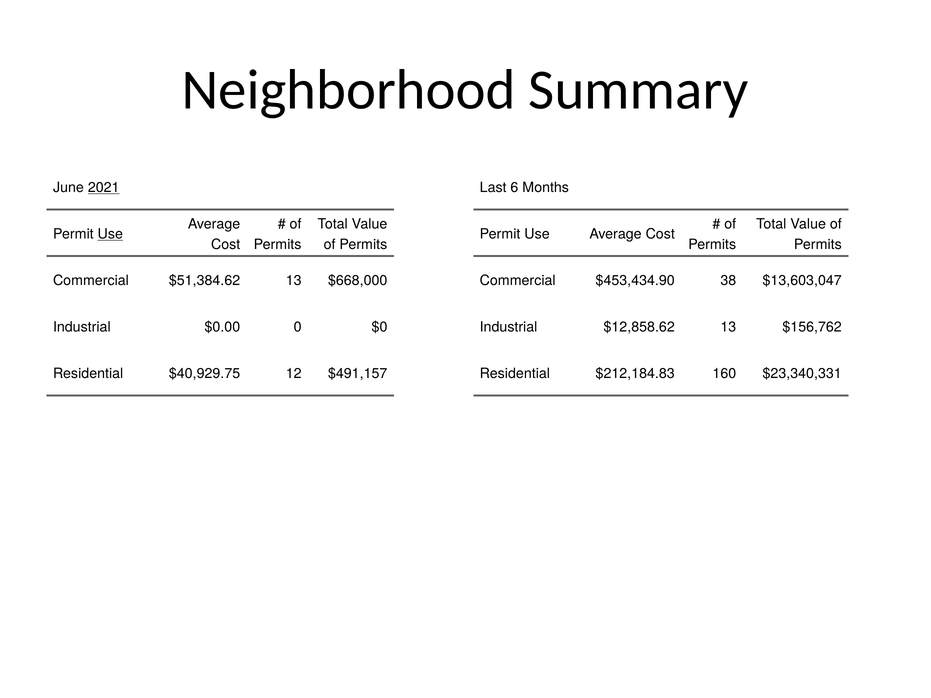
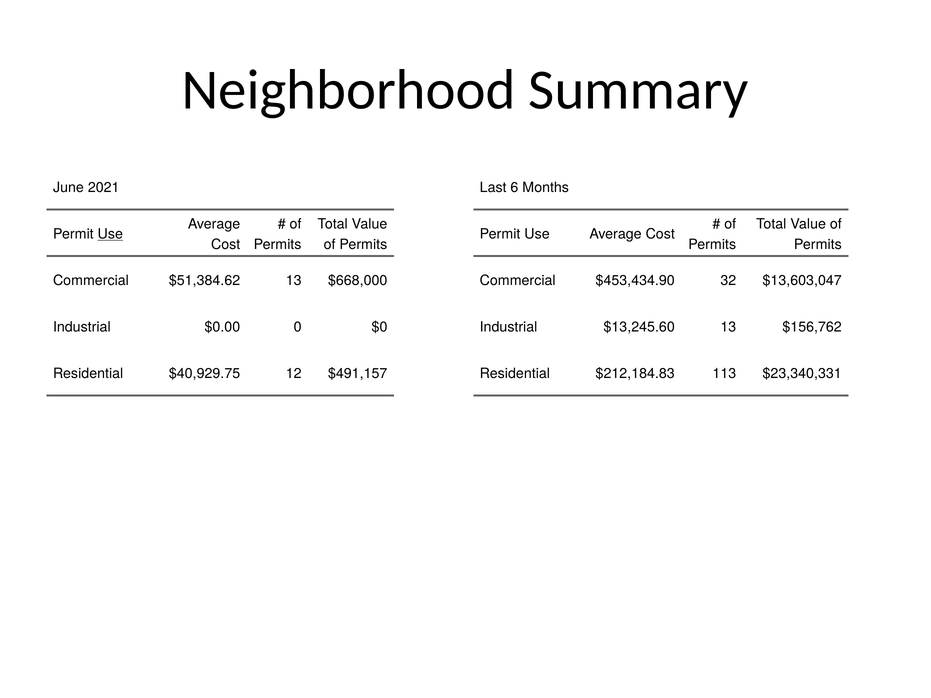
2021 underline: present -> none (104, 188)
38: 38 -> 32 (728, 281)
$12,858.62: $12,858.62 -> $13,245.60 (639, 327)
160: 160 -> 113 (724, 374)
